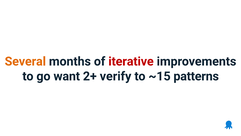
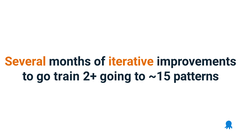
iterative colour: red -> orange (131, 61)
want: want -> train (67, 76)
verify: verify -> going (116, 76)
